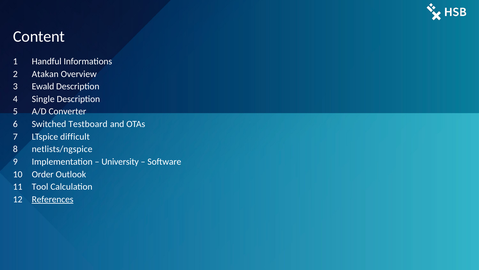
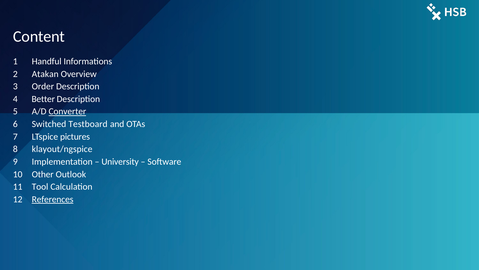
Ewald: Ewald -> Order (43, 86)
Single: Single -> Better (43, 99)
Converter underline: none -> present (67, 111)
difficult: difficult -> pictures (75, 136)
netlists/ngspice: netlists/ngspice -> klayout/ngspice (62, 149)
Order: Order -> Other (43, 174)
